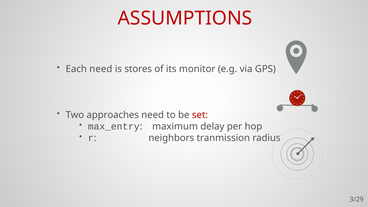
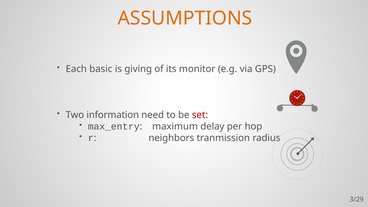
ASSUMPTIONS colour: red -> orange (185, 18)
Each need: need -> basic (101, 69)
stores: stores -> giving (138, 69)
approaches: approaches -> information (113, 115)
